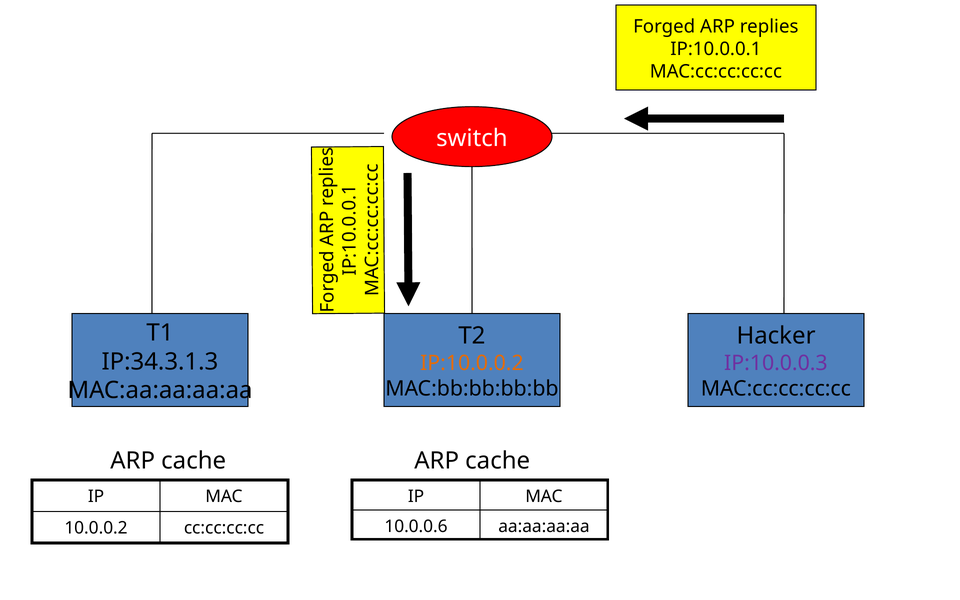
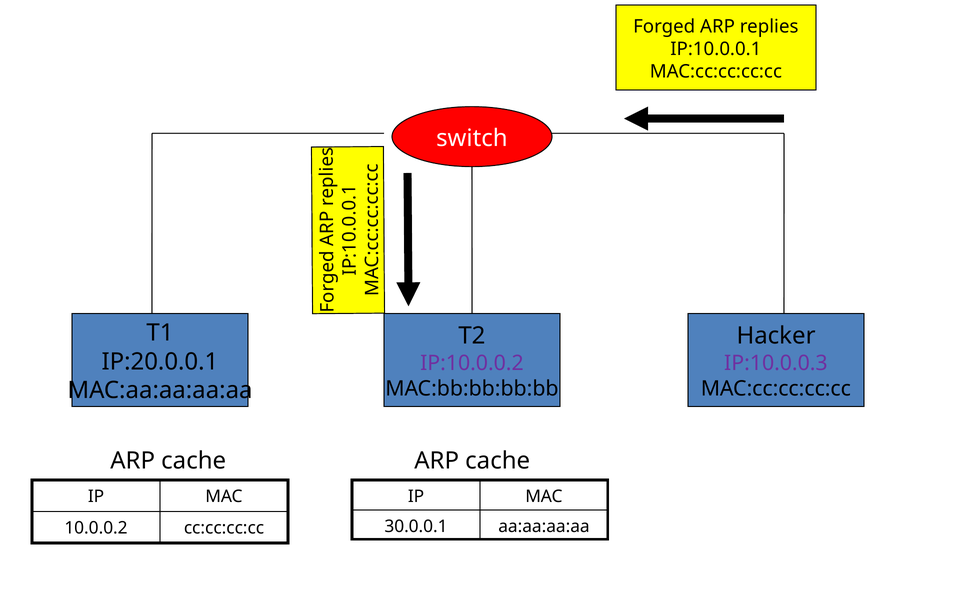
IP:34.3.1.3: IP:34.3.1.3 -> IP:20.0.0.1 (160, 362)
IP:10.0.0.2 colour: orange -> purple (472, 363)
10.0.0.6: 10.0.0.6 -> 30.0.0.1 (416, 527)
